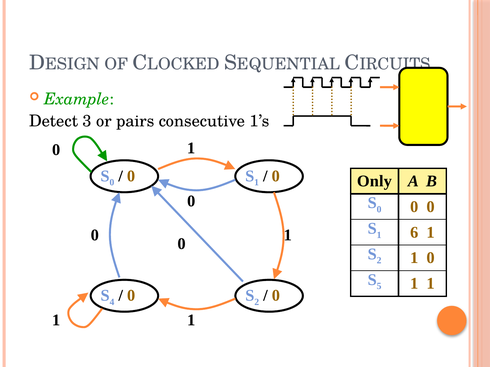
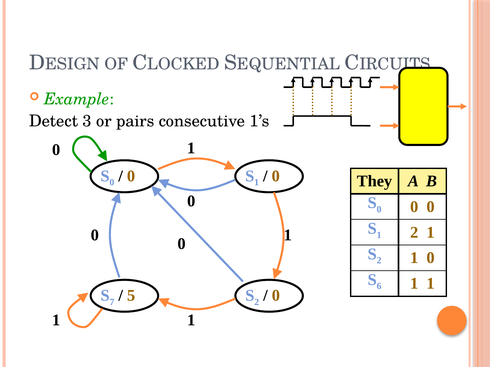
Only: Only -> They (374, 181)
1 6: 6 -> 2 (414, 233)
5: 5 -> 6 (379, 286)
4: 4 -> 7 (112, 302)
0: 0 -> 5 (131, 296)
